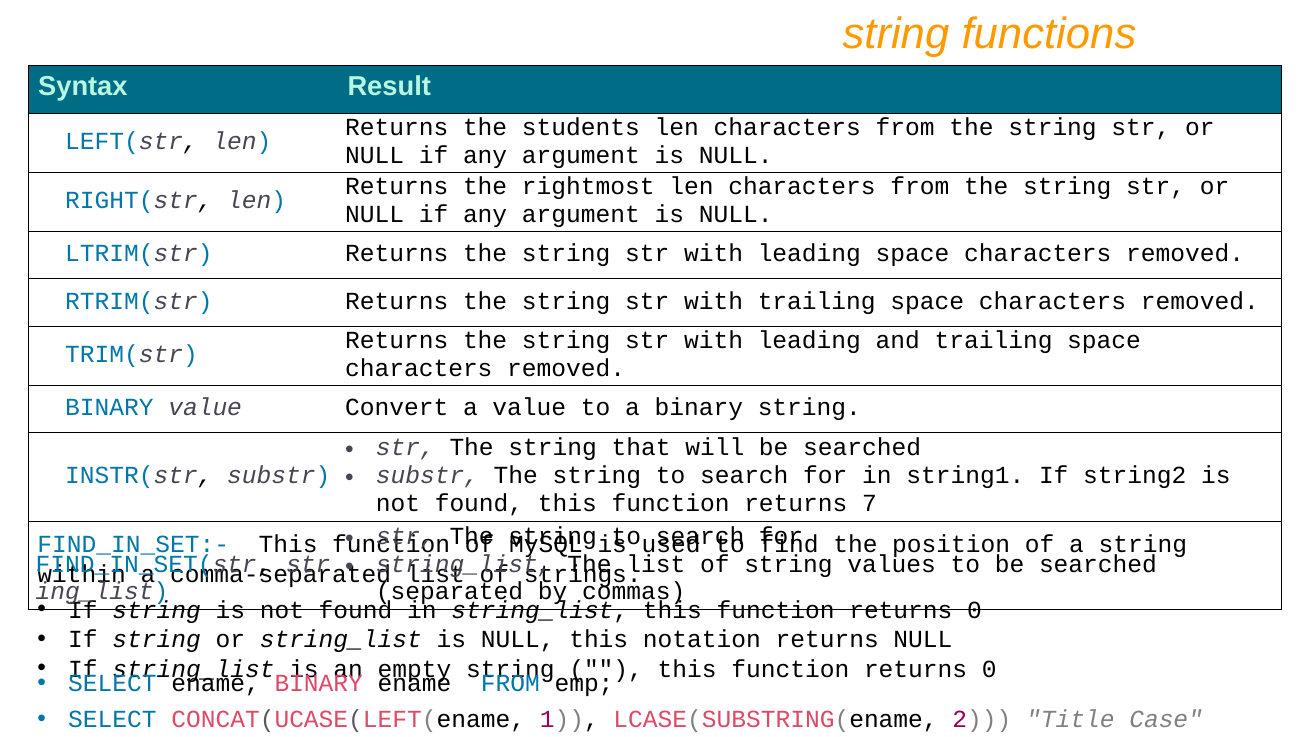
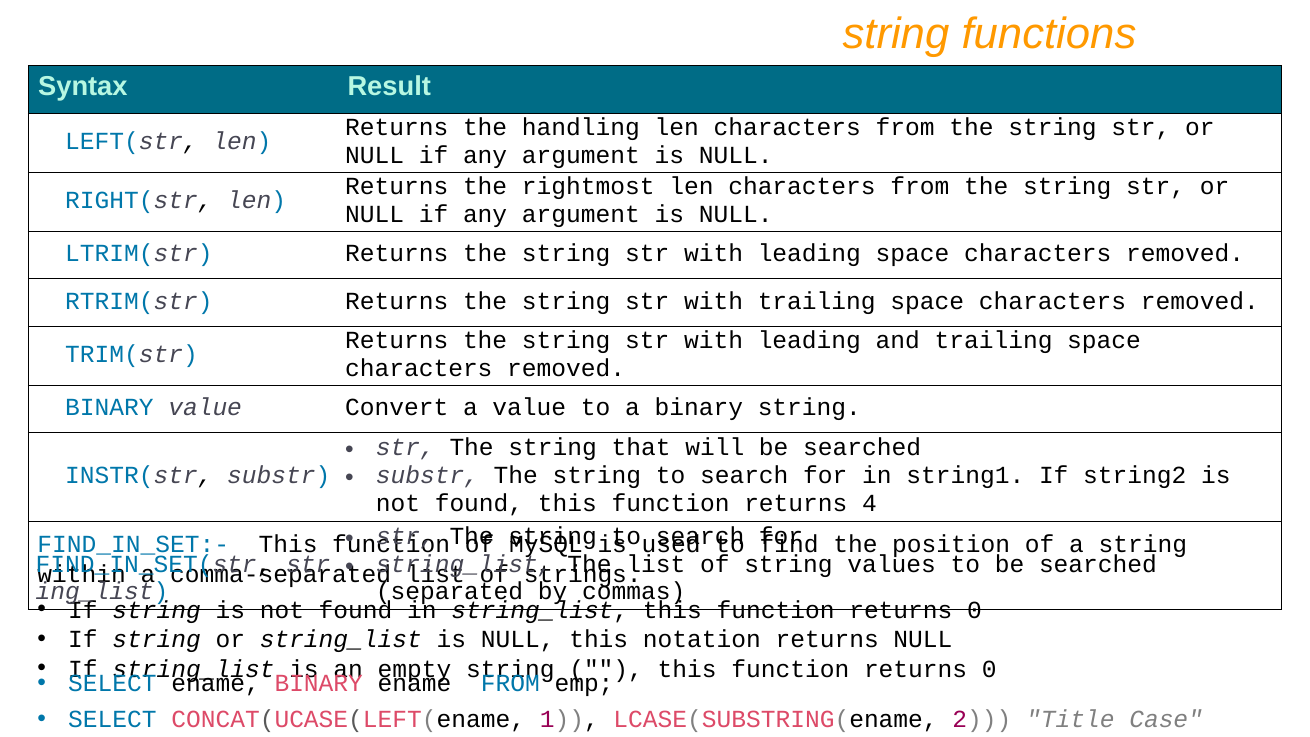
students: students -> handling (581, 127)
7: 7 -> 4 (870, 503)
